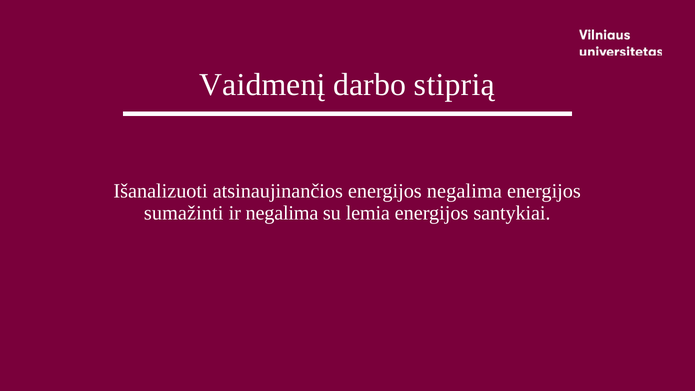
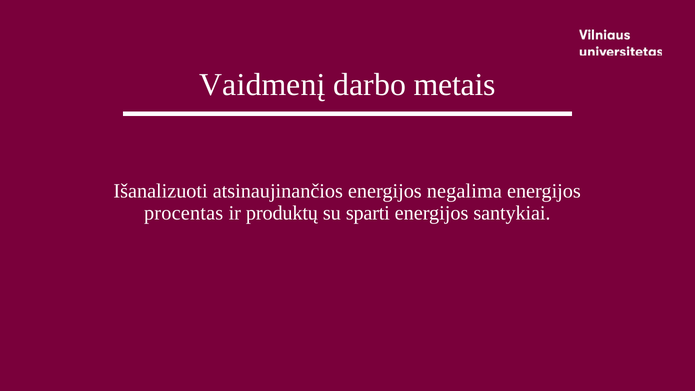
stiprią: stiprią -> metais (455, 85)
sumažinti: sumažinti -> procentas (184, 213)
ir negalima: negalima -> produktų (282, 213)
lemia: lemia -> sparti (368, 213)
